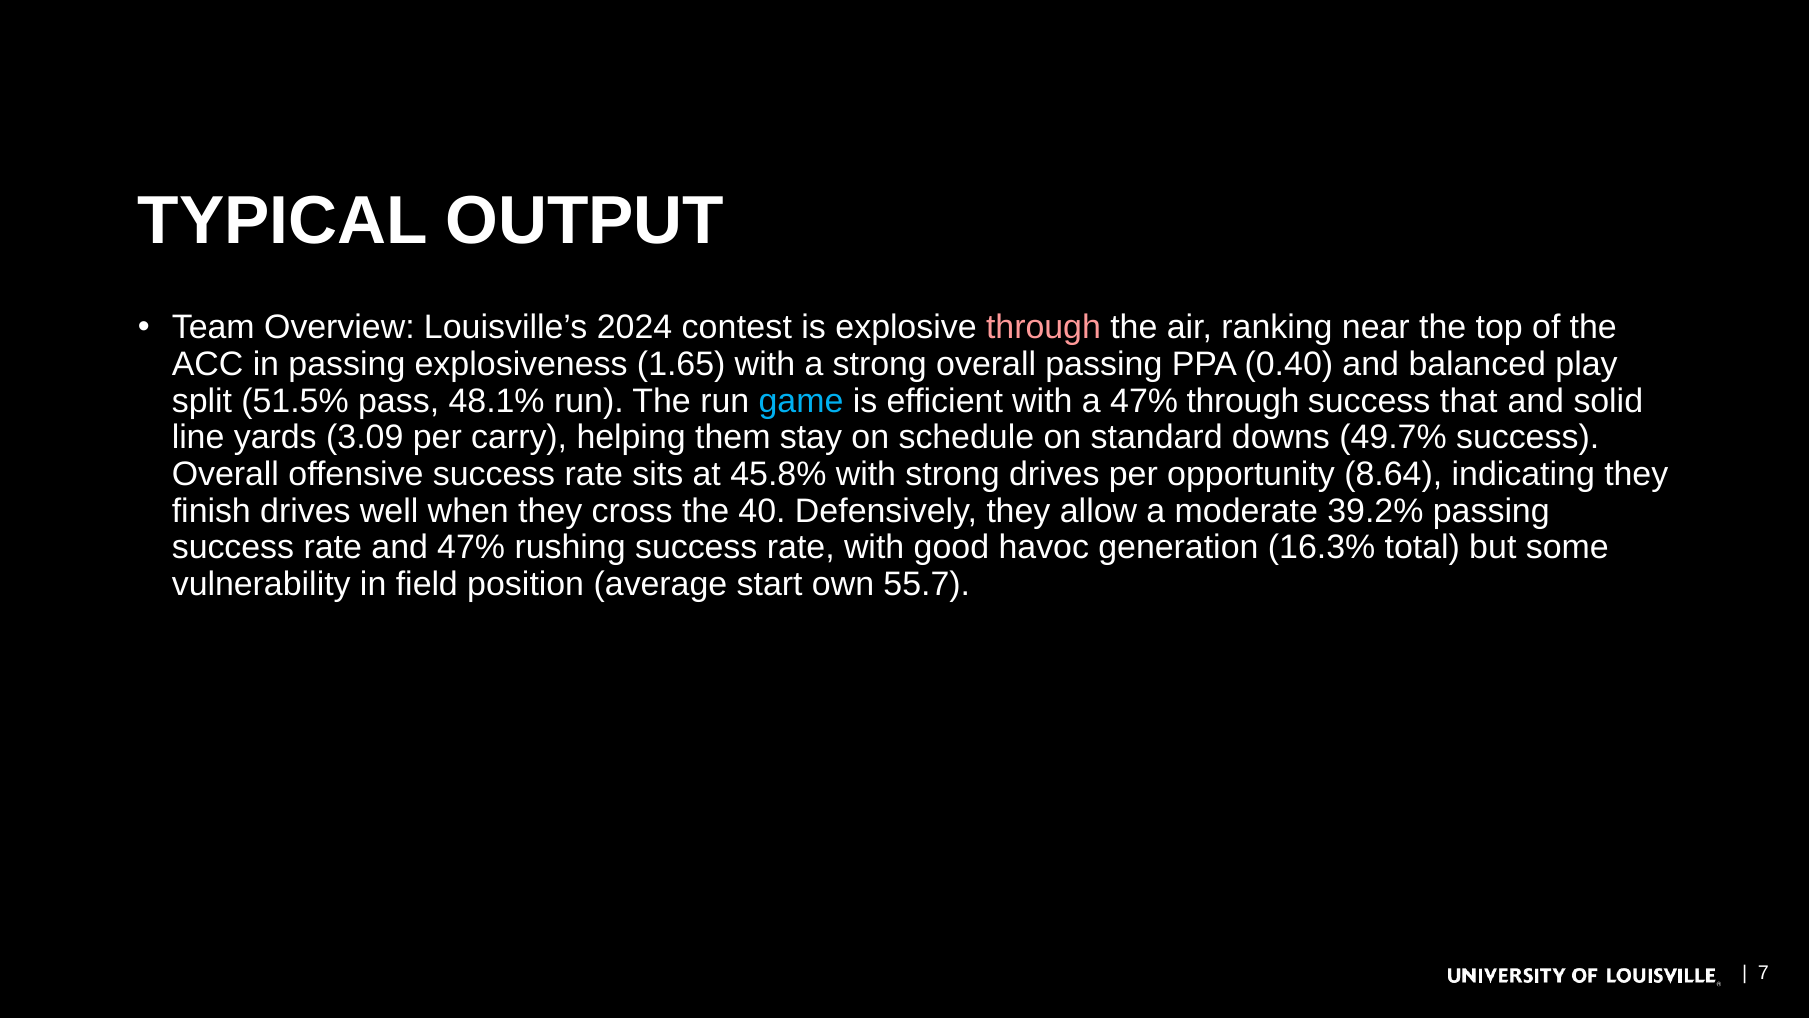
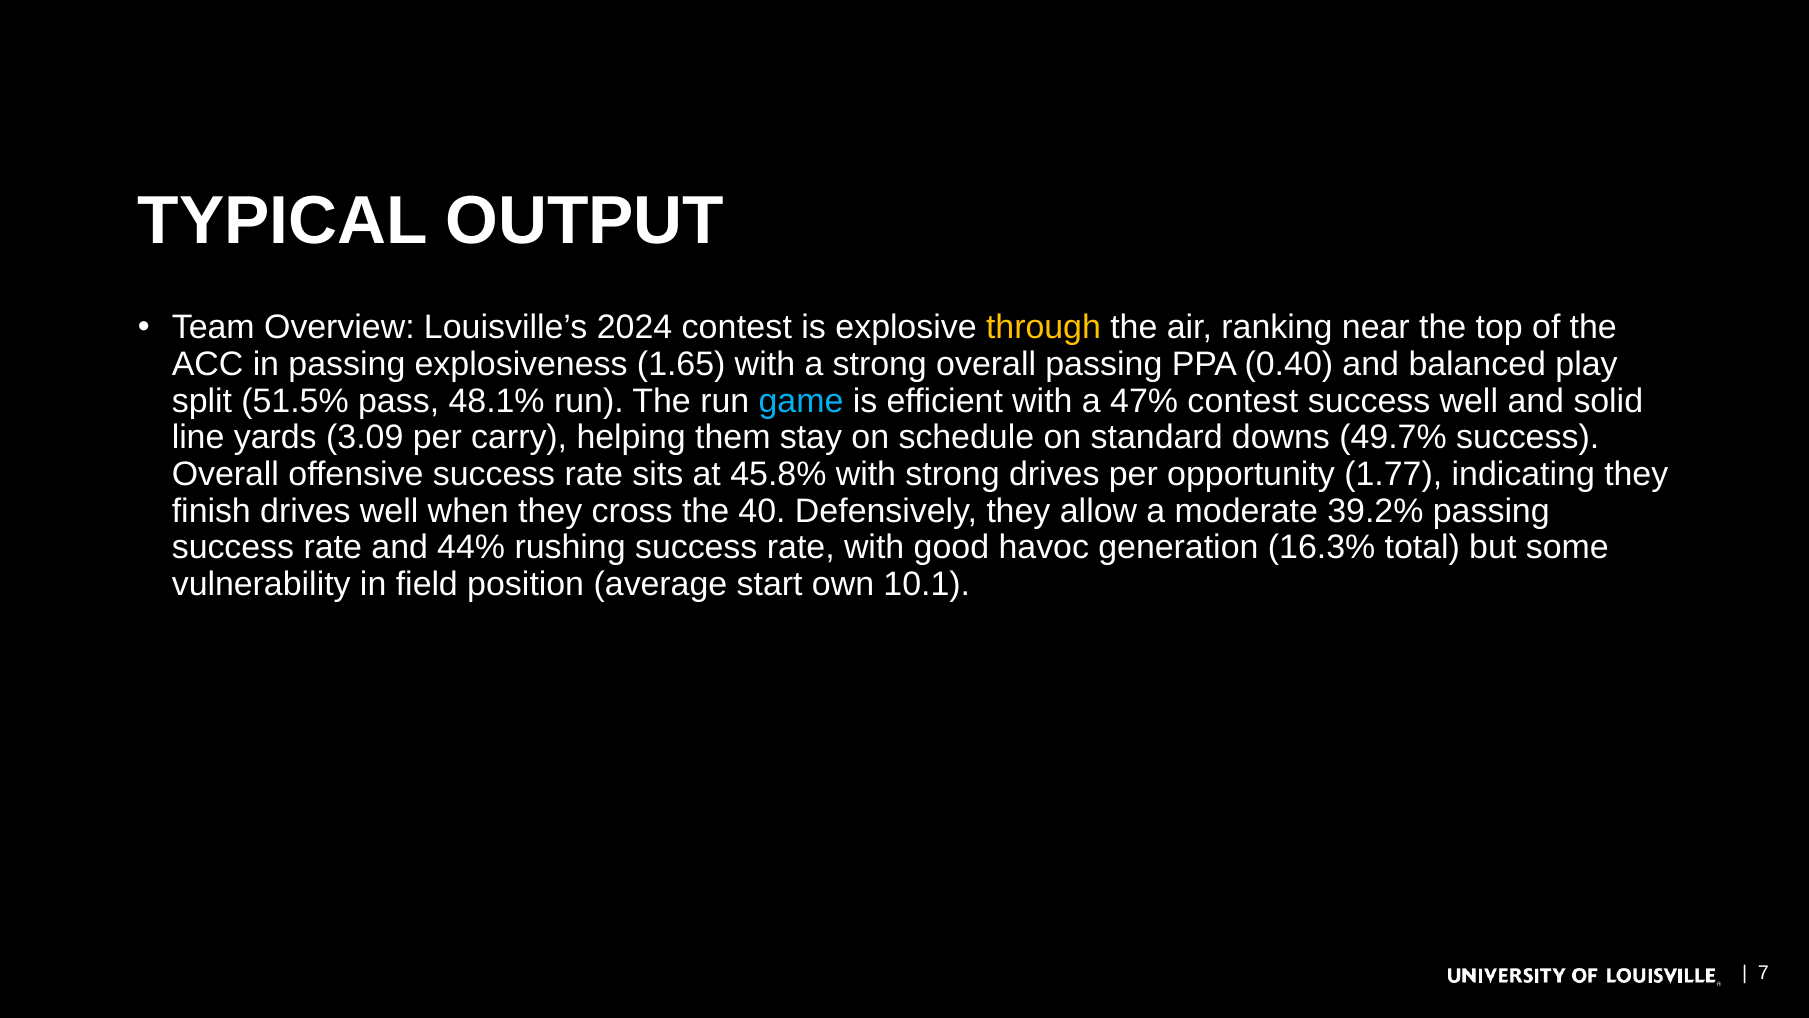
through colour: pink -> yellow (1043, 327)
47% through: through -> contest (1243, 401)
success that: that -> well (1469, 401)
8.64: 8.64 -> 1.77 (1393, 474)
and 47%: 47% -> 44% (471, 547)
55.7: 55.7 -> 10.1 (927, 584)
